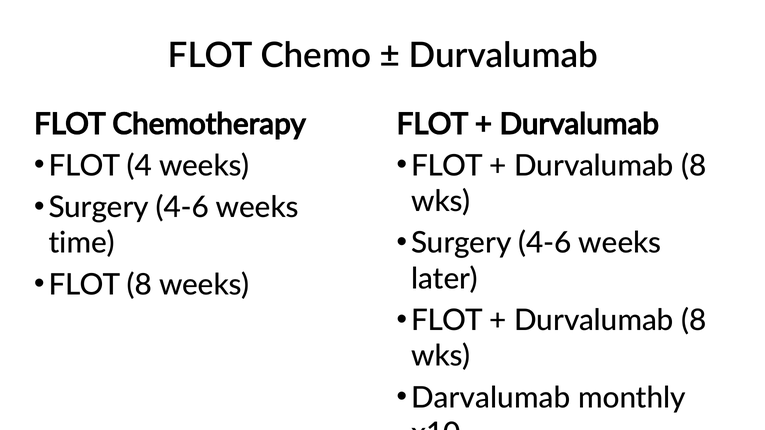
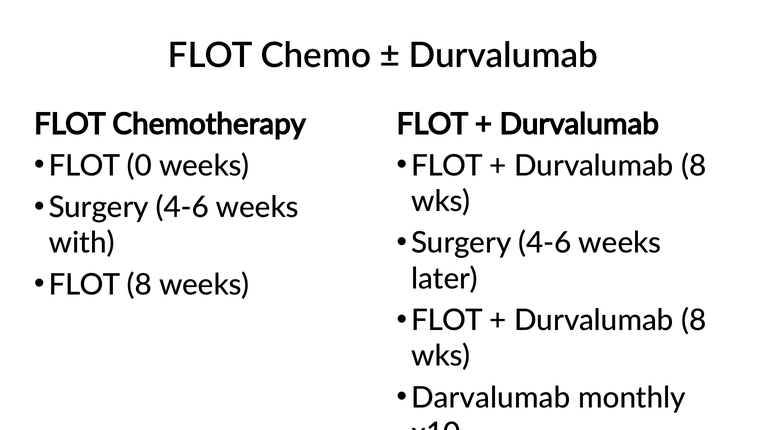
4: 4 -> 0 (140, 166)
time: time -> with (82, 243)
